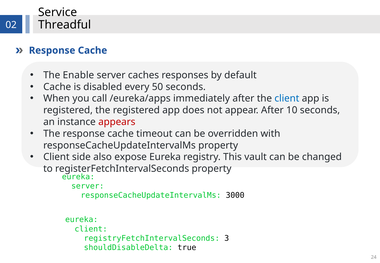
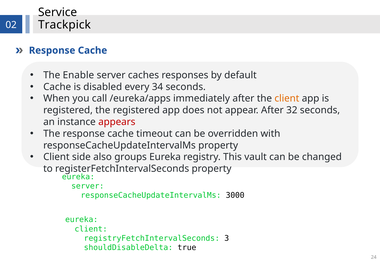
Threadful: Threadful -> Trackpick (64, 25)
50: 50 -> 34 (157, 87)
client colour: blue -> orange (287, 99)
10: 10 -> 32 (292, 110)
expose: expose -> groups (131, 157)
